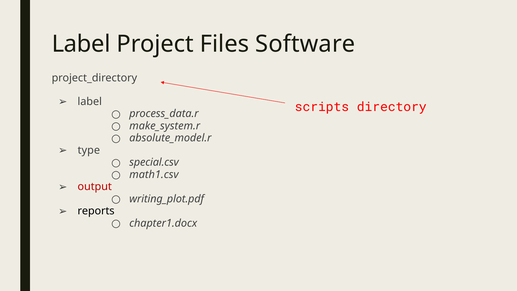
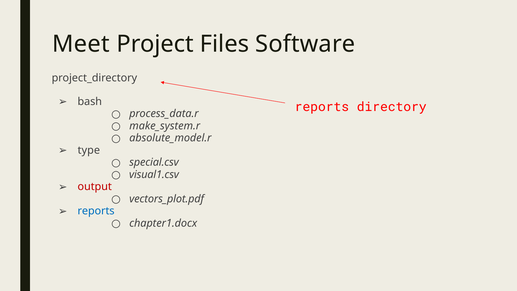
Label: Label -> Meet (81, 44)
label: label -> bash (90, 101)
scripts: scripts -> reports (322, 107)
math1.csv: math1.csv -> visual1.csv (154, 174)
writing_plot.pdf: writing_plot.pdf -> vectors_plot.pdf (167, 199)
reports colour: black -> blue (96, 211)
